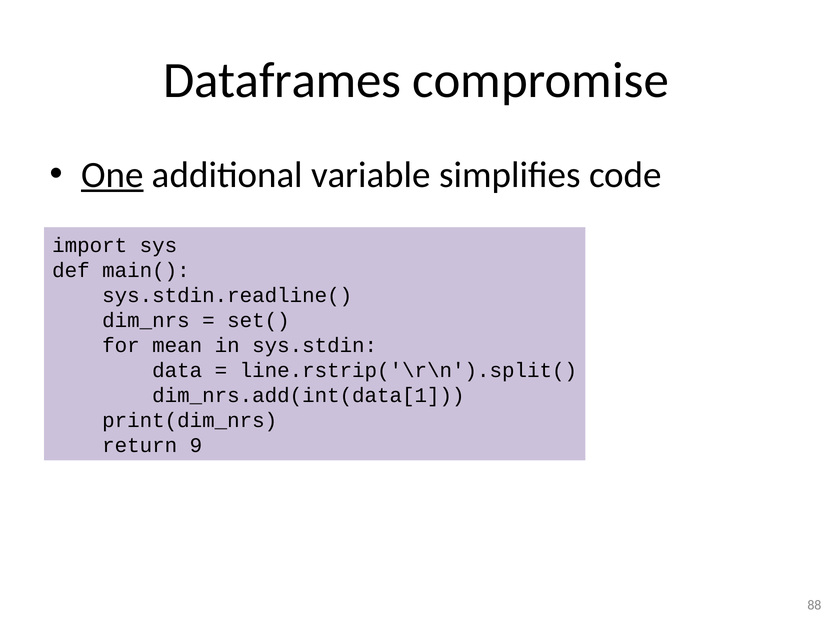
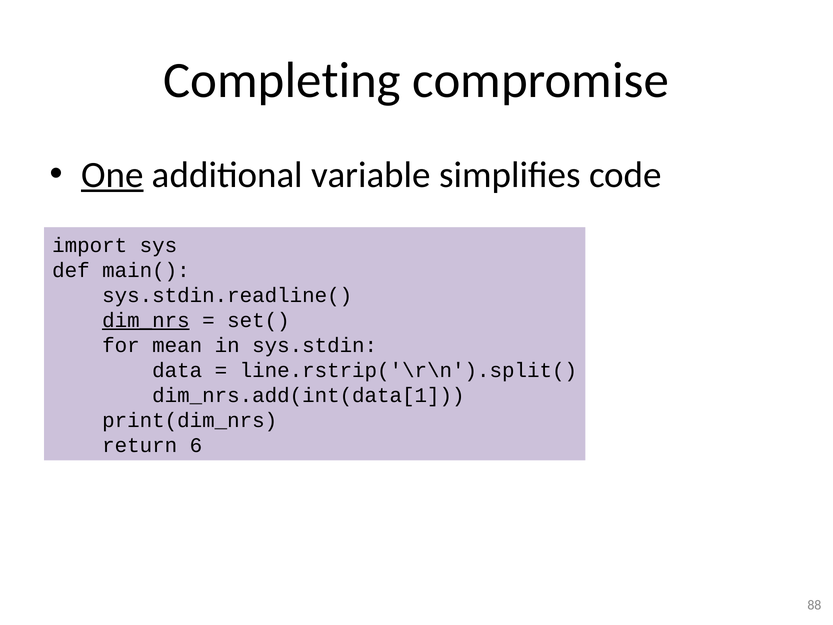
Dataframes: Dataframes -> Completing (282, 81)
dim_nrs underline: none -> present (146, 320)
9: 9 -> 6 (196, 445)
